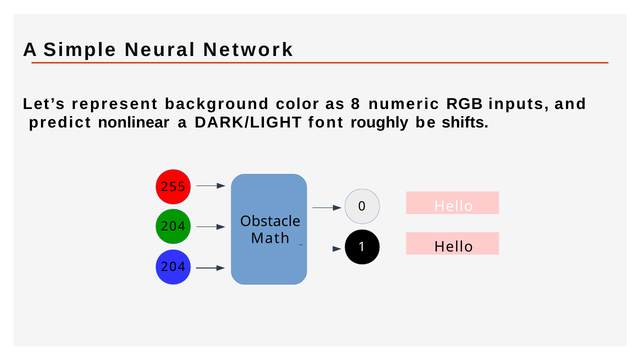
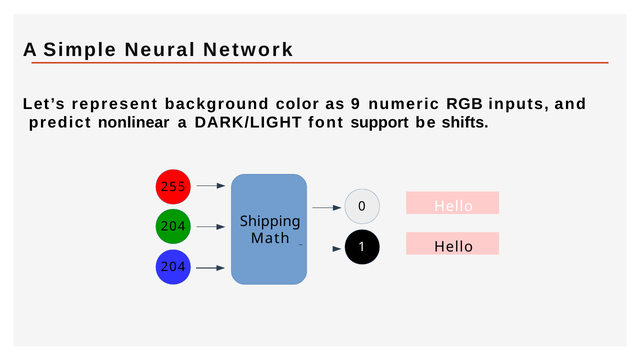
8: 8 -> 9 (355, 104)
roughly: roughly -> support (380, 122)
Obstacle: Obstacle -> Shipping (270, 222)
